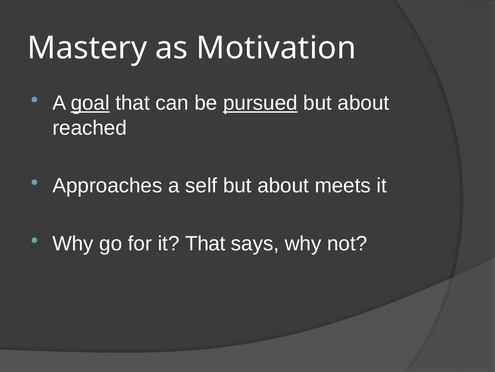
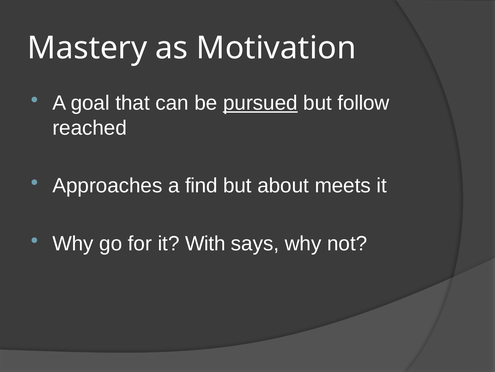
goal underline: present -> none (90, 103)
about: about -> follow (364, 103)
self: self -> find (201, 185)
it That: That -> With (205, 243)
